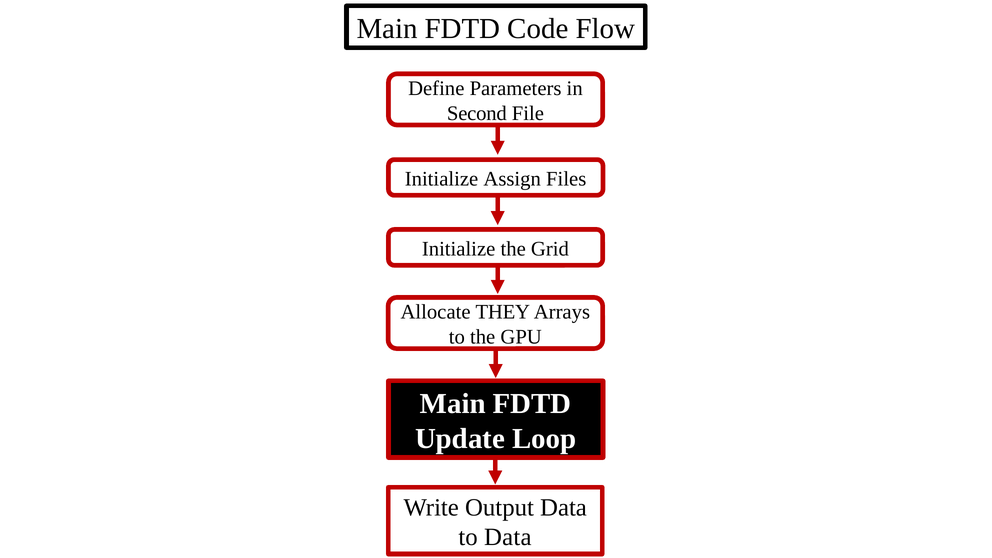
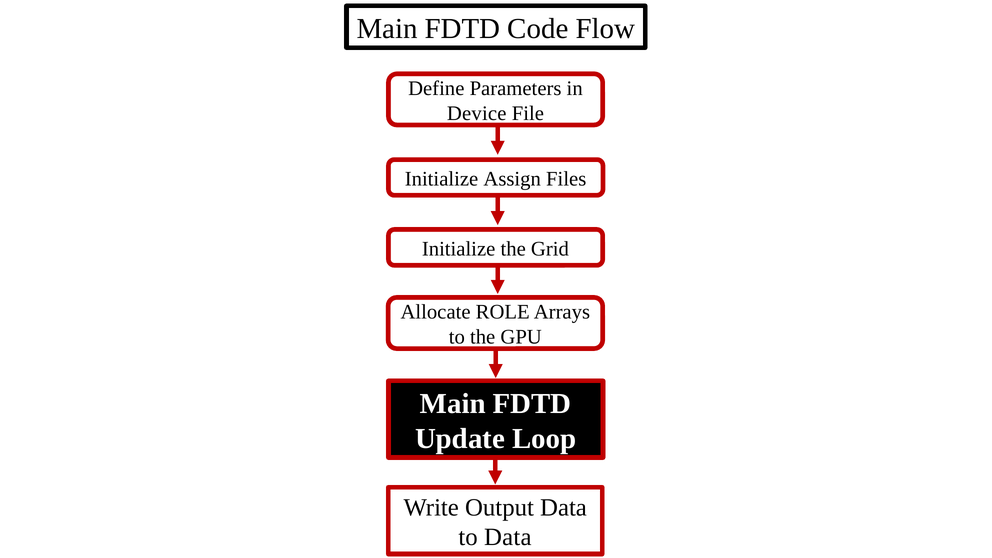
Second: Second -> Device (477, 113)
THEY: THEY -> ROLE (503, 312)
